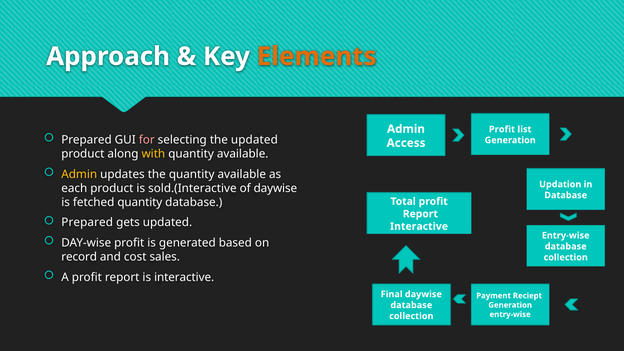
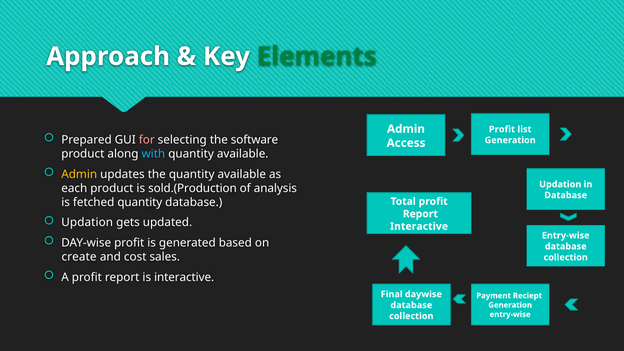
Elements colour: orange -> green (317, 56)
the updated: updated -> software (255, 140)
with colour: yellow -> light blue (153, 154)
sold.(Interactive: sold.(Interactive -> sold.(Production (192, 188)
of daywise: daywise -> analysis (275, 188)
Prepared: Prepared -> Updation (87, 223)
record: record -> create (79, 257)
